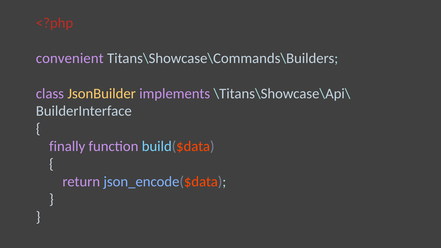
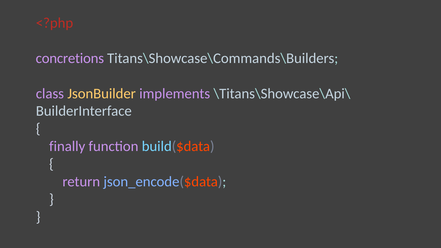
convenient: convenient -> concretions (70, 58)
